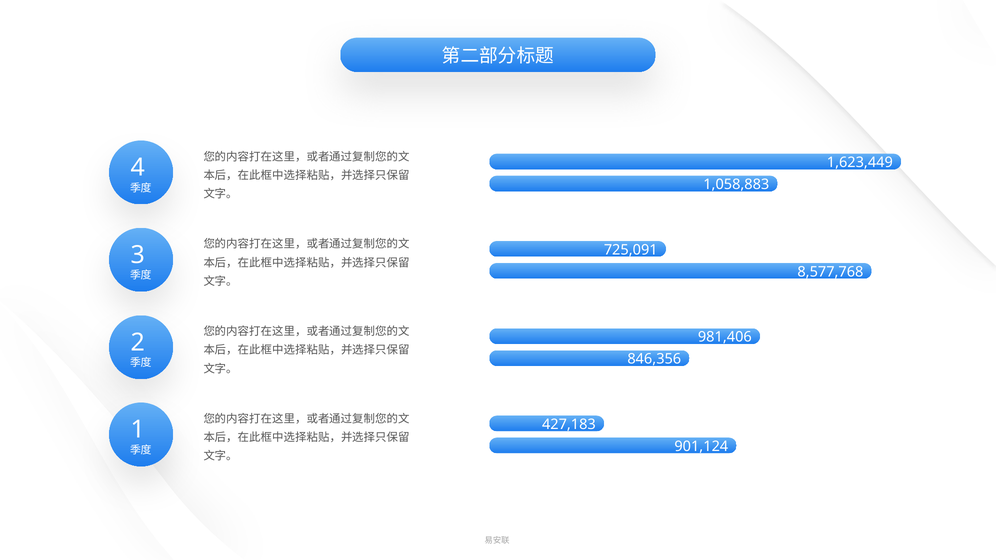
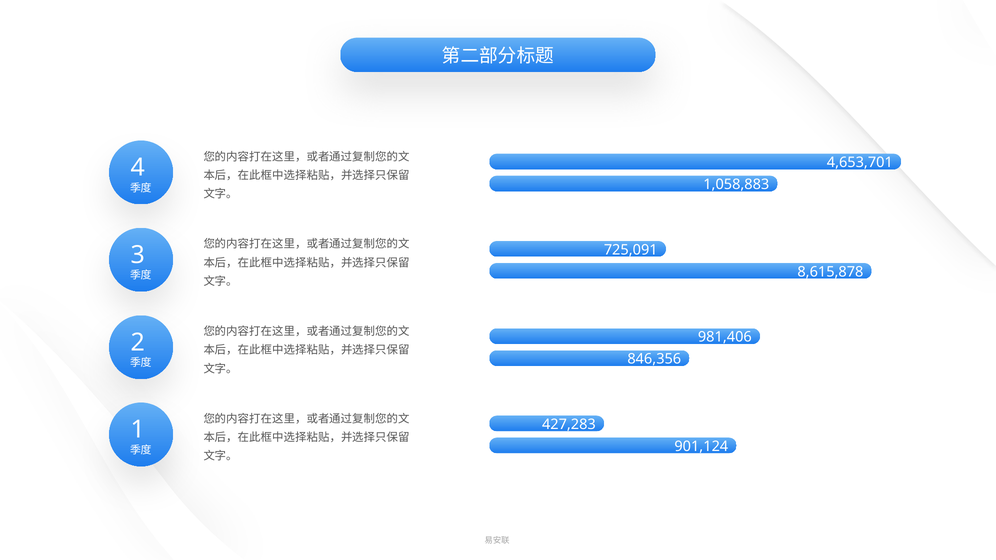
1,623,449: 1,623,449 -> 4,653,701 (860, 163)
8,577,768: 8,577,768 -> 8,615,878 (830, 272)
427,183: 427,183 -> 427,283 (569, 425)
